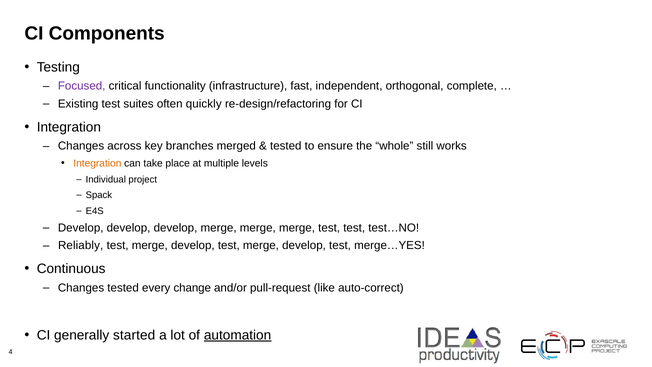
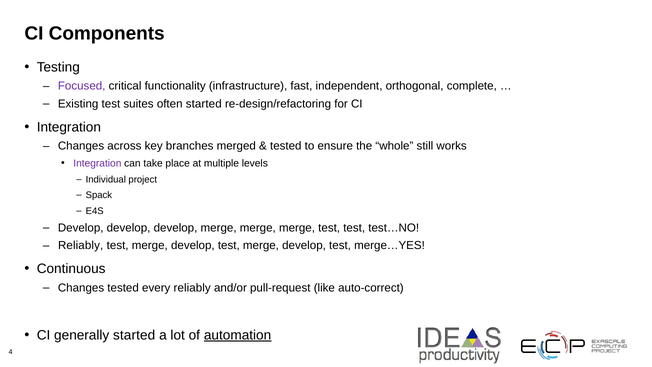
often quickly: quickly -> started (204, 104)
Integration colour: orange -> purple (97, 163)
every change: change -> reliably (192, 288)
